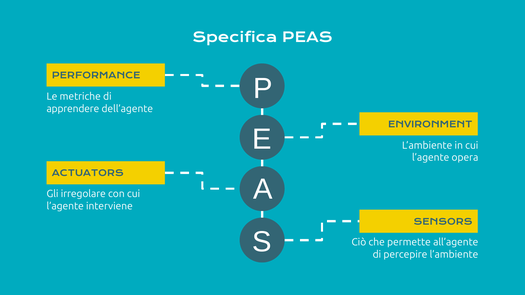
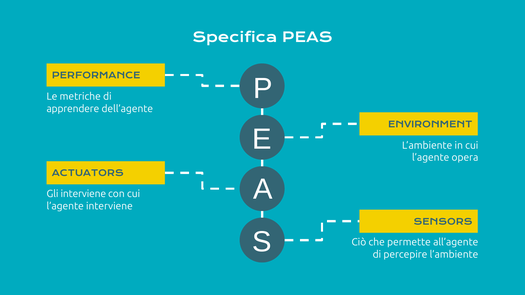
Gli irregolare: irregolare -> interviene (83, 194)
